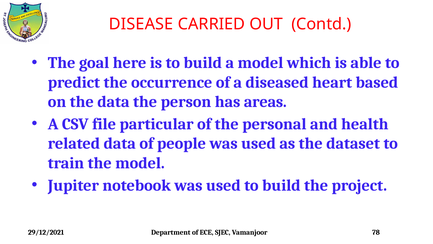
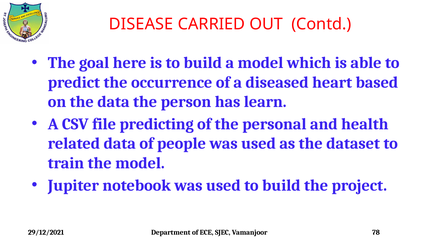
areas: areas -> learn (265, 102)
particular: particular -> predicting (157, 124)
